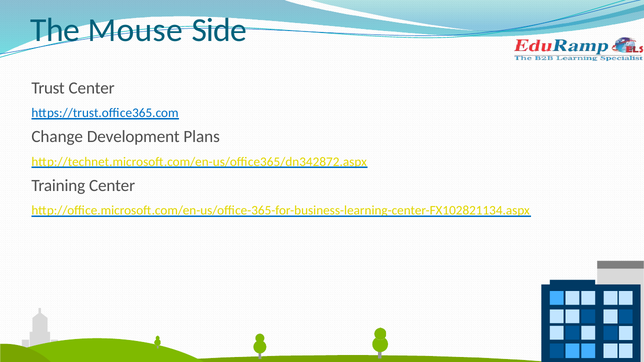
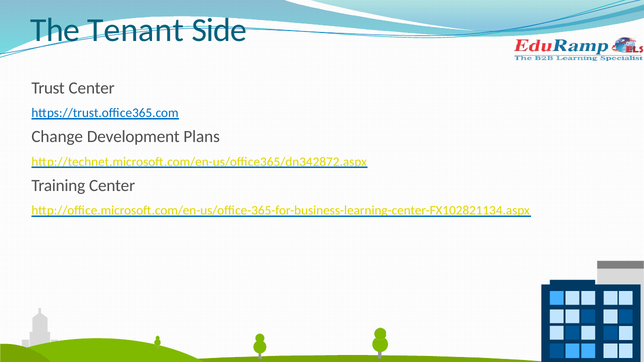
Mouse: Mouse -> Tenant (136, 30)
